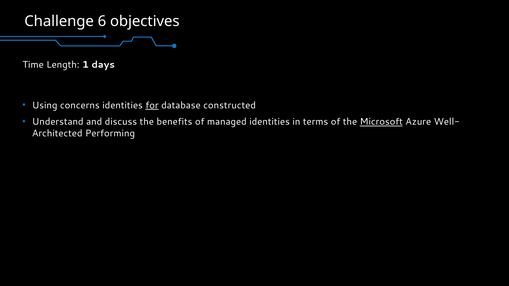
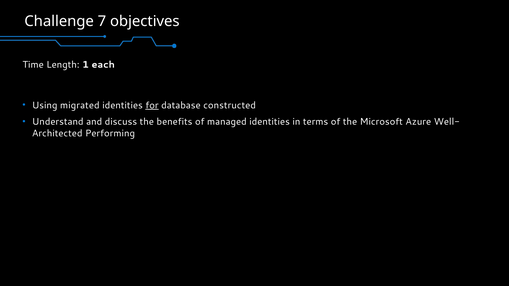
6: 6 -> 7 (102, 21)
days: days -> each (103, 65)
concerns: concerns -> migrated (80, 105)
Microsoft underline: present -> none (381, 122)
